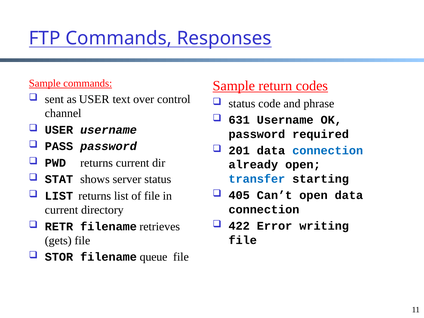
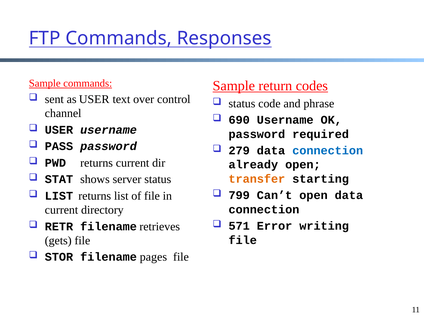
631: 631 -> 690 (239, 120)
201: 201 -> 279 (239, 151)
transfer colour: blue -> orange (257, 179)
405: 405 -> 799 (239, 195)
422: 422 -> 571 (239, 226)
queue: queue -> pages (153, 257)
